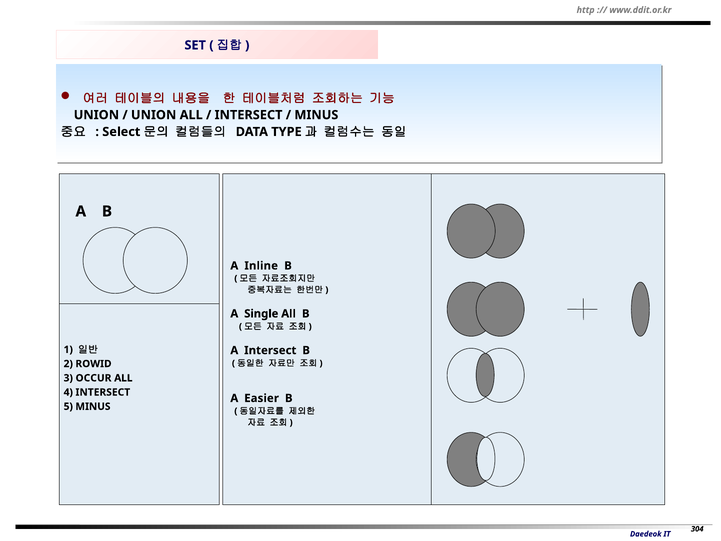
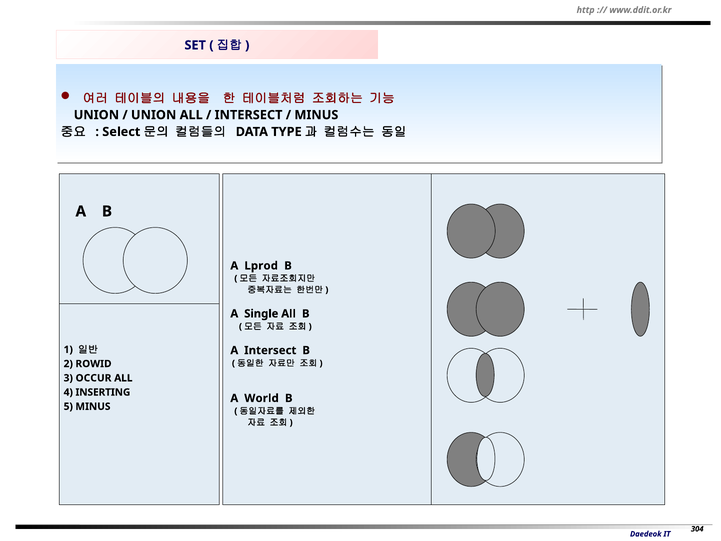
Inline: Inline -> Lprod (261, 266)
4 INTERSECT: INTERSECT -> INSERTING (103, 392)
Easier: Easier -> World (262, 398)
